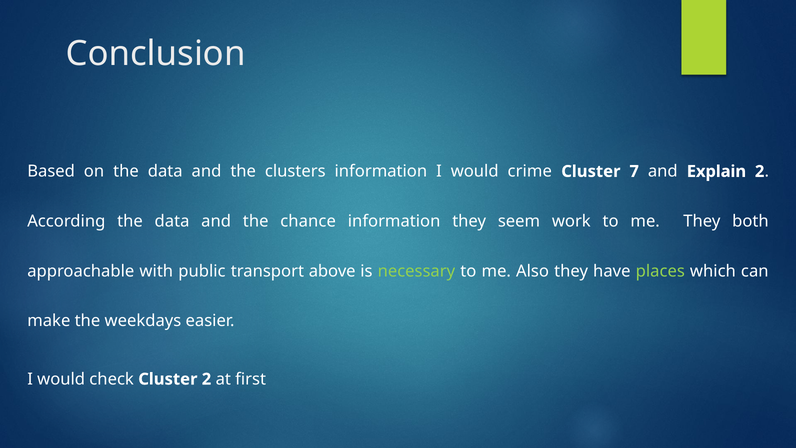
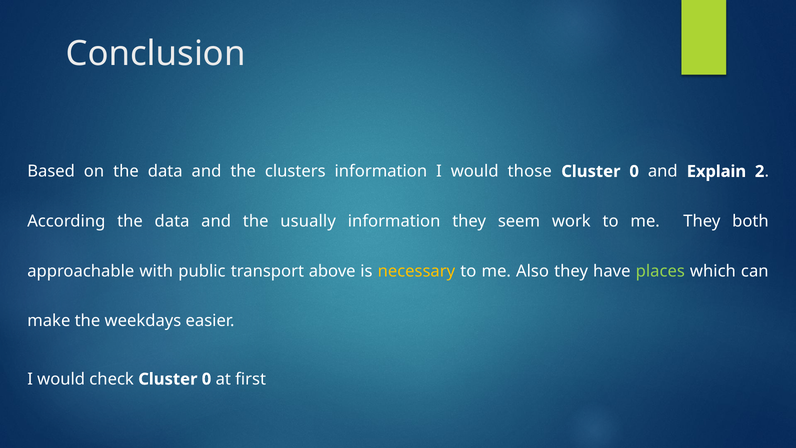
crime: crime -> those (530, 171)
7: 7 -> 0 (634, 171)
chance: chance -> usually (308, 221)
necessary colour: light green -> yellow (416, 271)
check Cluster 2: 2 -> 0 (207, 379)
